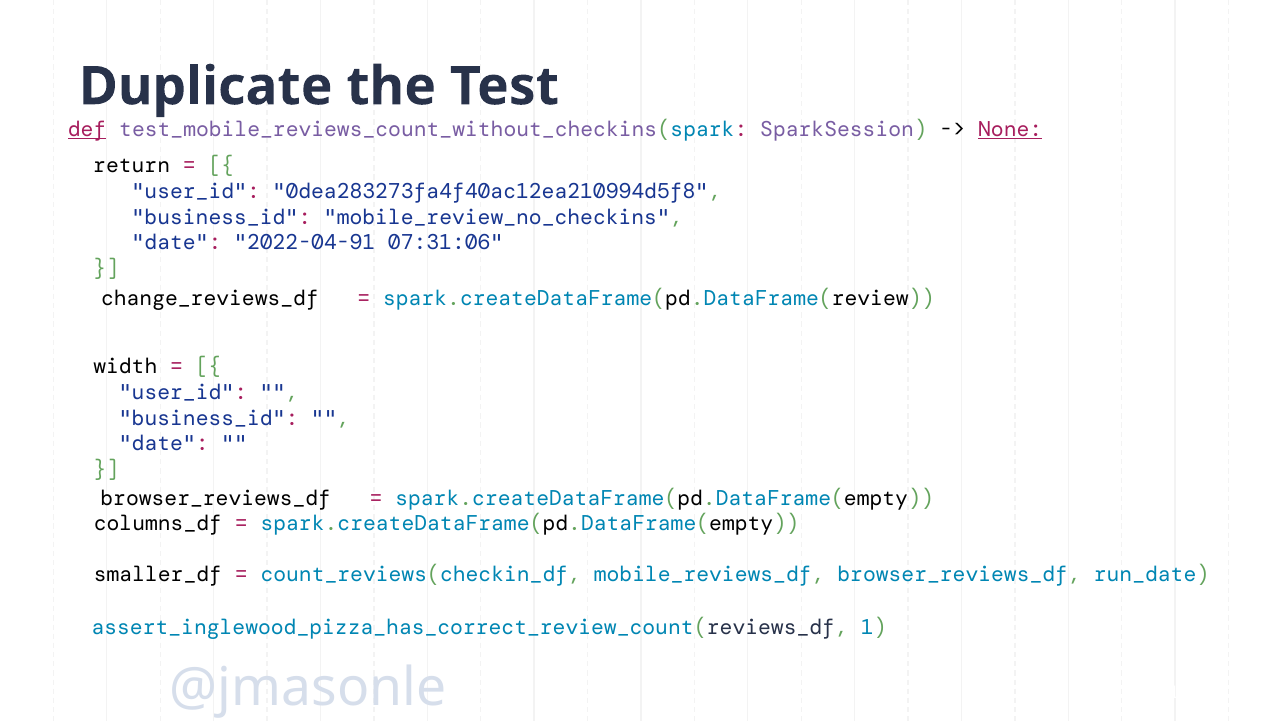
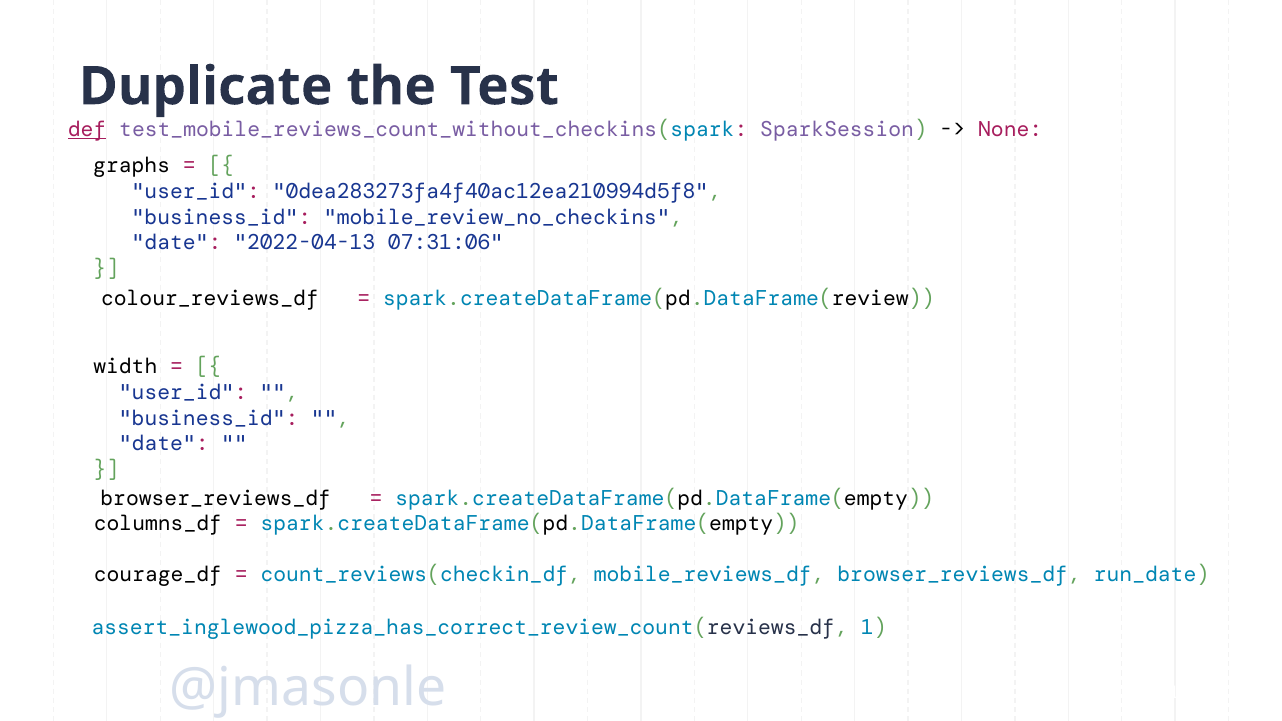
None underline: present -> none (1010, 129)
return: return -> graphs (132, 166)
2022-04-91: 2022-04-91 -> 2022-04-13 (305, 243)
change_reviews_df: change_reviews_df -> colour_reviews_df (210, 298)
smaller_df: smaller_df -> courage_df (158, 575)
